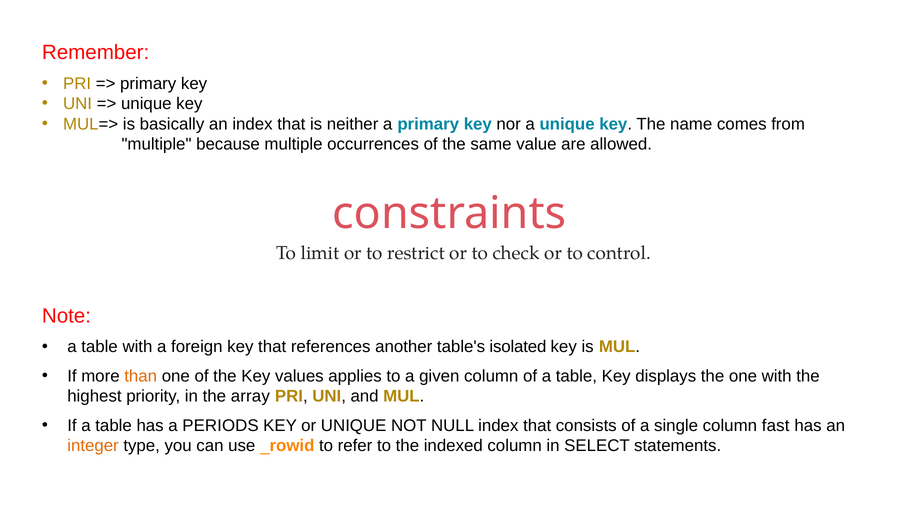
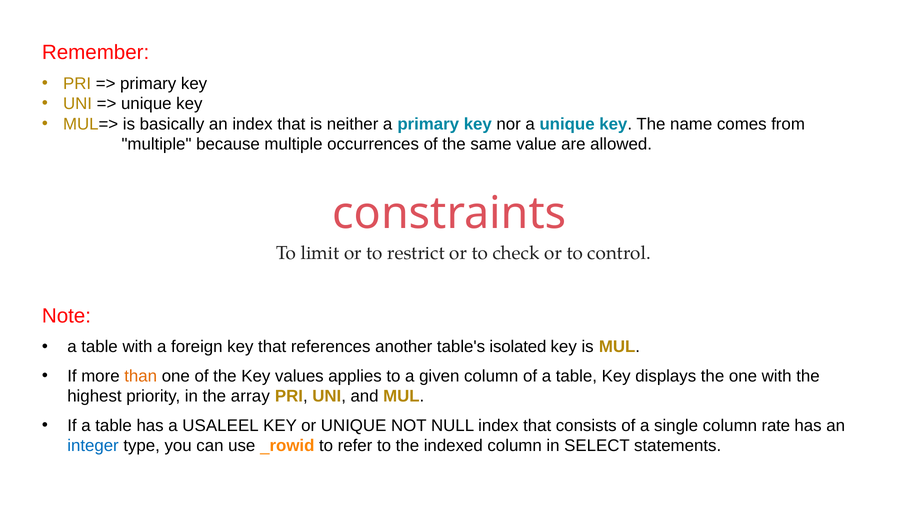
PERIODS: PERIODS -> USALEEL (221, 425)
fast: fast -> rate (776, 425)
integer colour: orange -> blue (93, 446)
